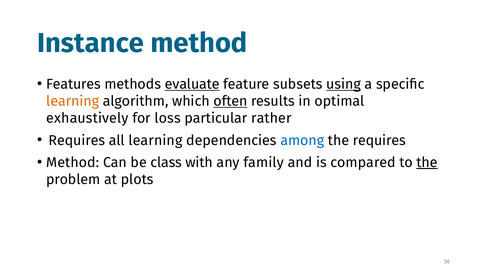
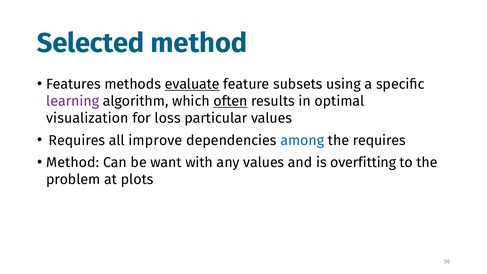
Instance: Instance -> Selected (91, 43)
using underline: present -> none (344, 84)
learning colour: orange -> purple (73, 101)
exhaustively: exhaustively -> visualization (87, 118)
particular rather: rather -> values (271, 118)
all learning: learning -> improve (155, 140)
class: class -> want (166, 162)
any family: family -> values (264, 162)
compared: compared -> overfitting (363, 162)
the underline: present -> none (427, 162)
